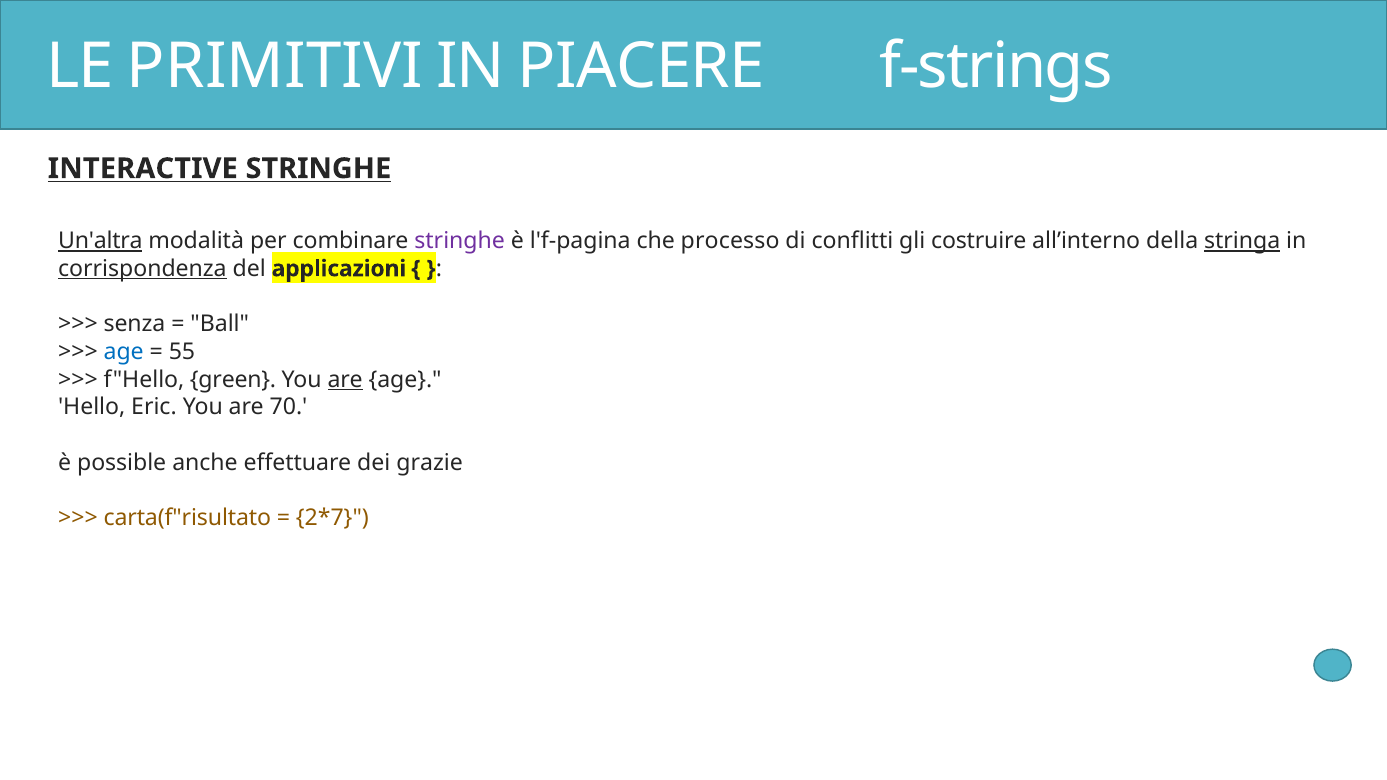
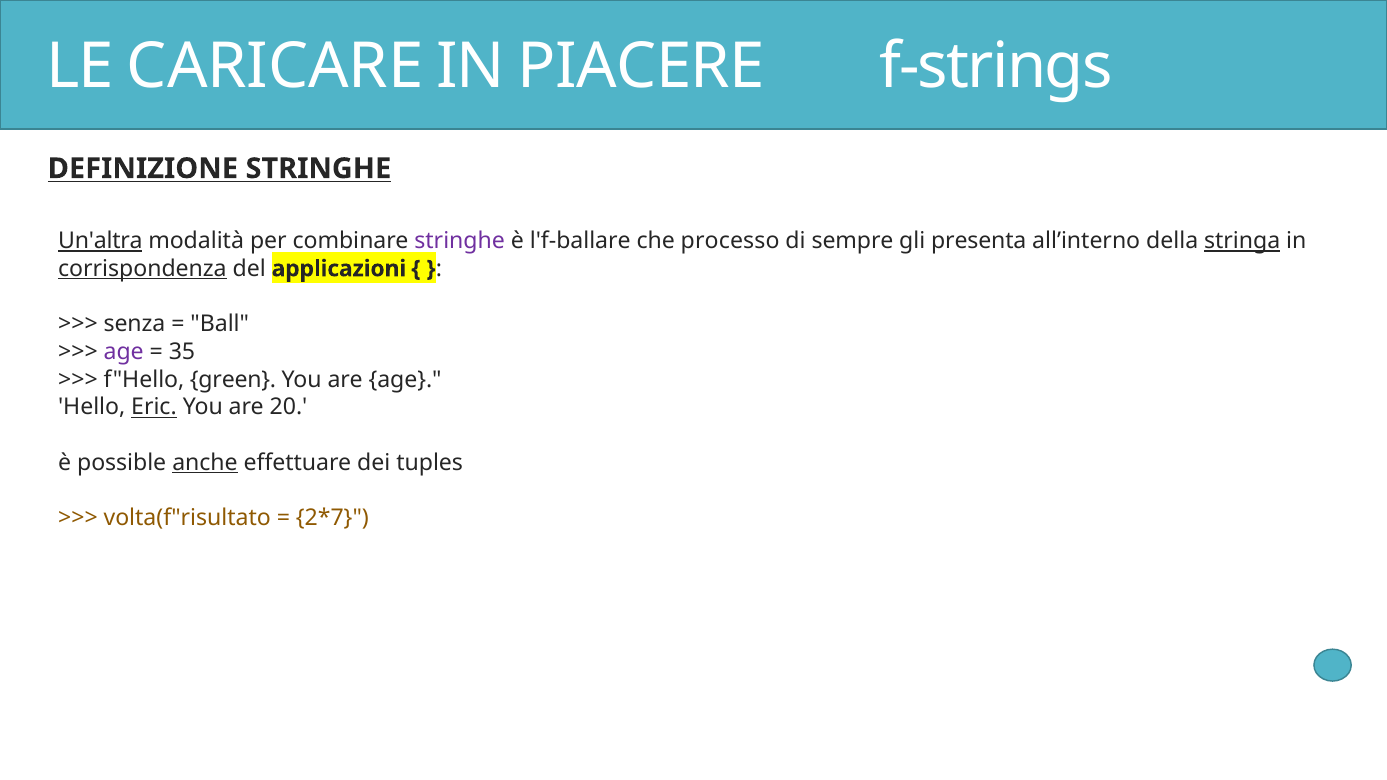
PRIMITIVI: PRIMITIVI -> CARICARE (275, 67)
INTERACTIVE: INTERACTIVE -> DEFINIZIONE (143, 169)
l'f-pagina: l'f-pagina -> l'f-ballare (580, 241)
conflitti: conflitti -> sempre (853, 241)
costruire: costruire -> presenta (979, 241)
age colour: blue -> purple (124, 352)
55: 55 -> 35 (182, 352)
are underline: present -> none (345, 380)
Eric underline: none -> present (154, 407)
70: 70 -> 20 (289, 407)
anche underline: none -> present (205, 463)
grazie: grazie -> tuples (430, 463)
carta(f"risultato: carta(f"risultato -> volta(f"risultato (187, 518)
